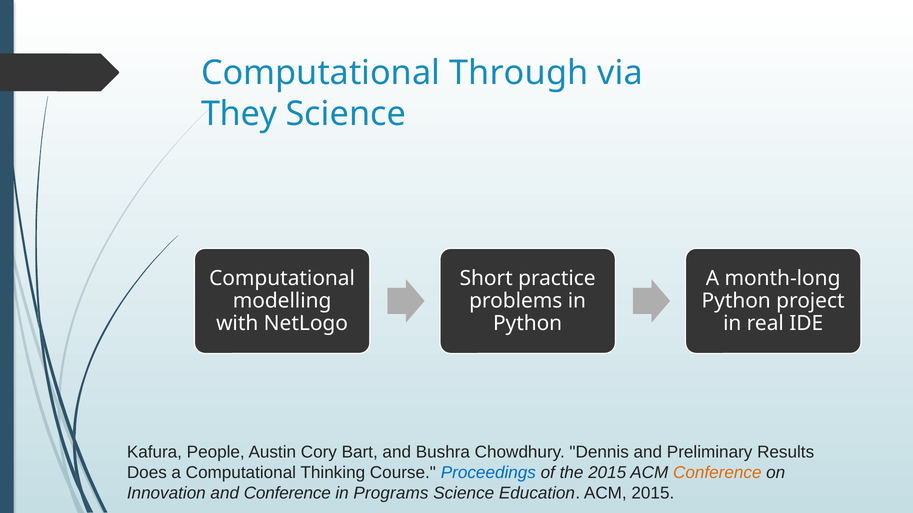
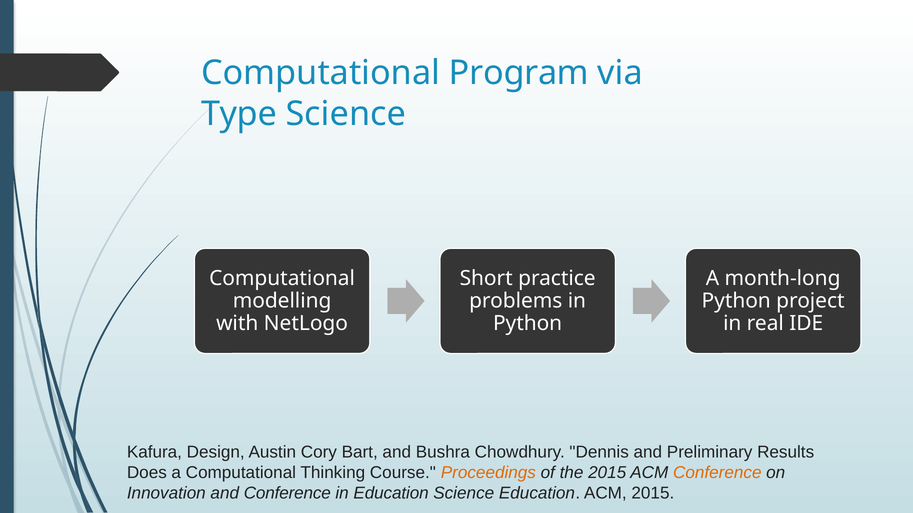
Through: Through -> Program (519, 73)
They: They -> Type (239, 114)
People: People -> Design (216, 453)
Proceedings colour: blue -> orange (488, 473)
in Programs: Programs -> Education (391, 494)
